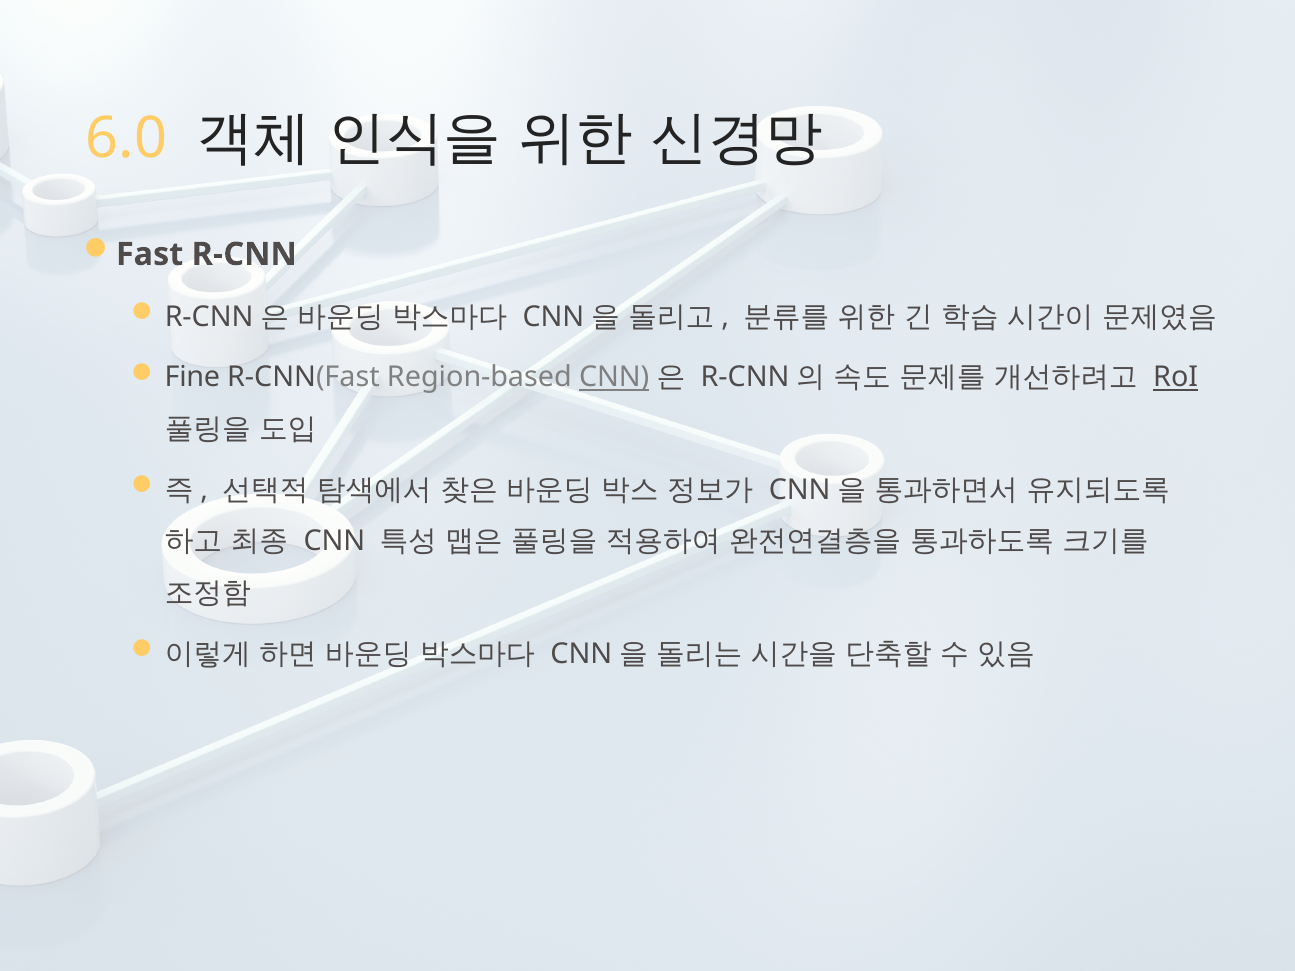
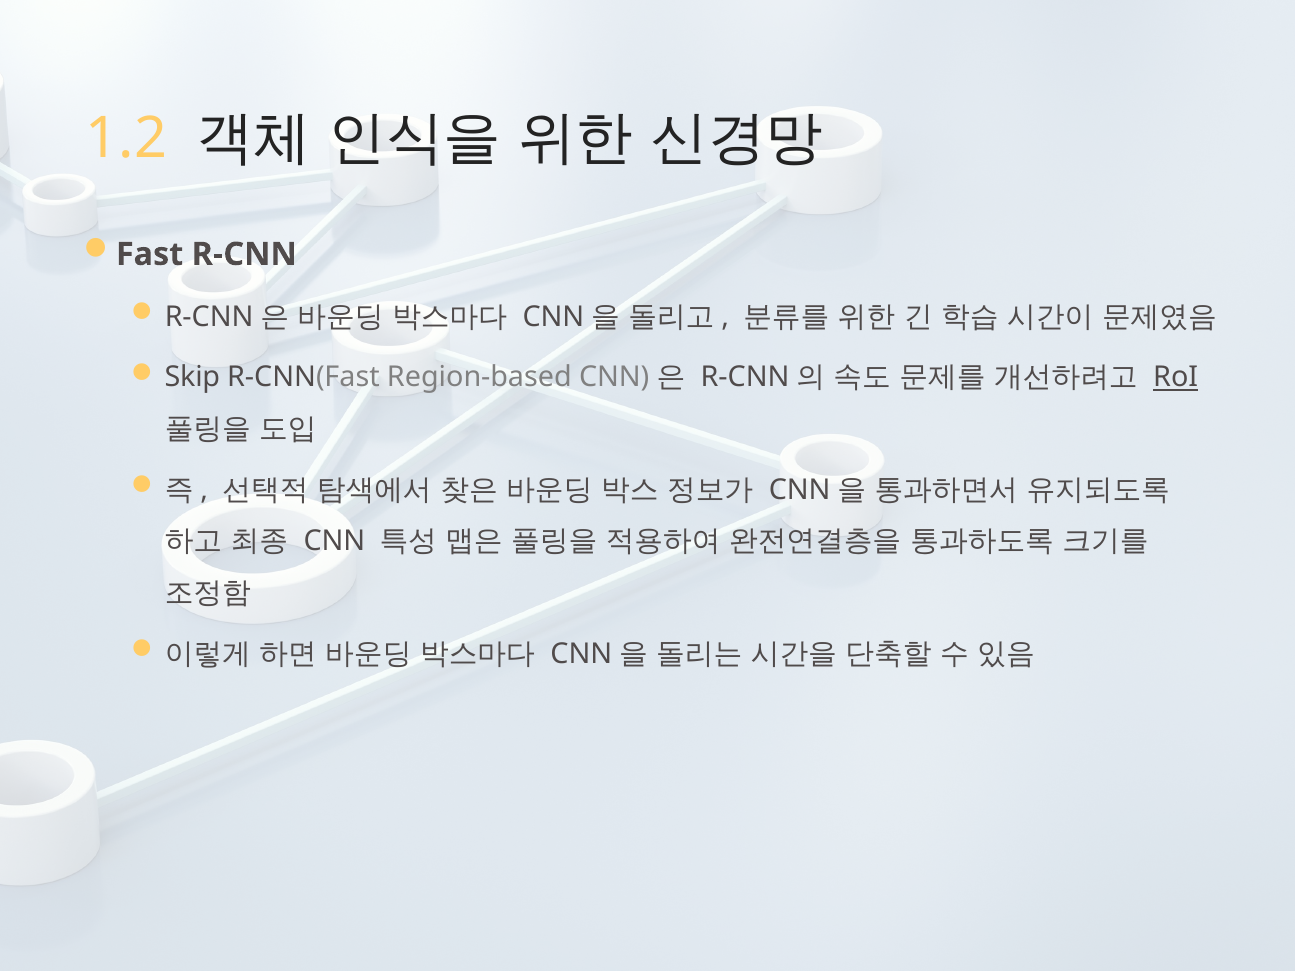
6.0: 6.0 -> 1.2 (127, 139)
Fine: Fine -> Skip (192, 378)
CNN underline: present -> none (614, 378)
